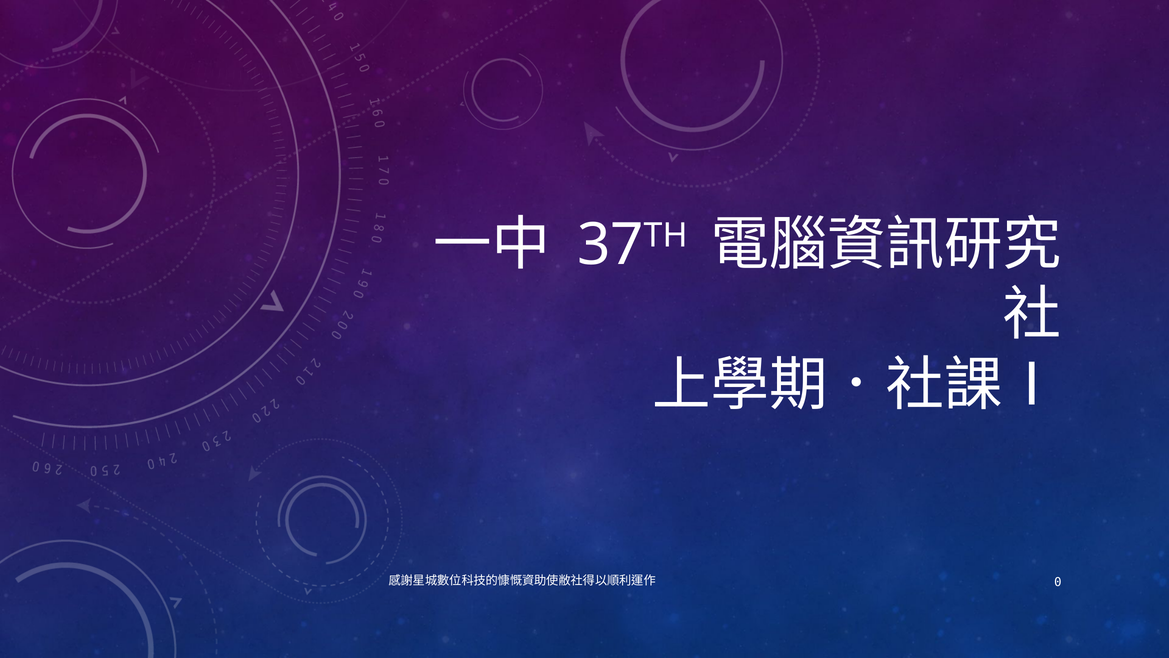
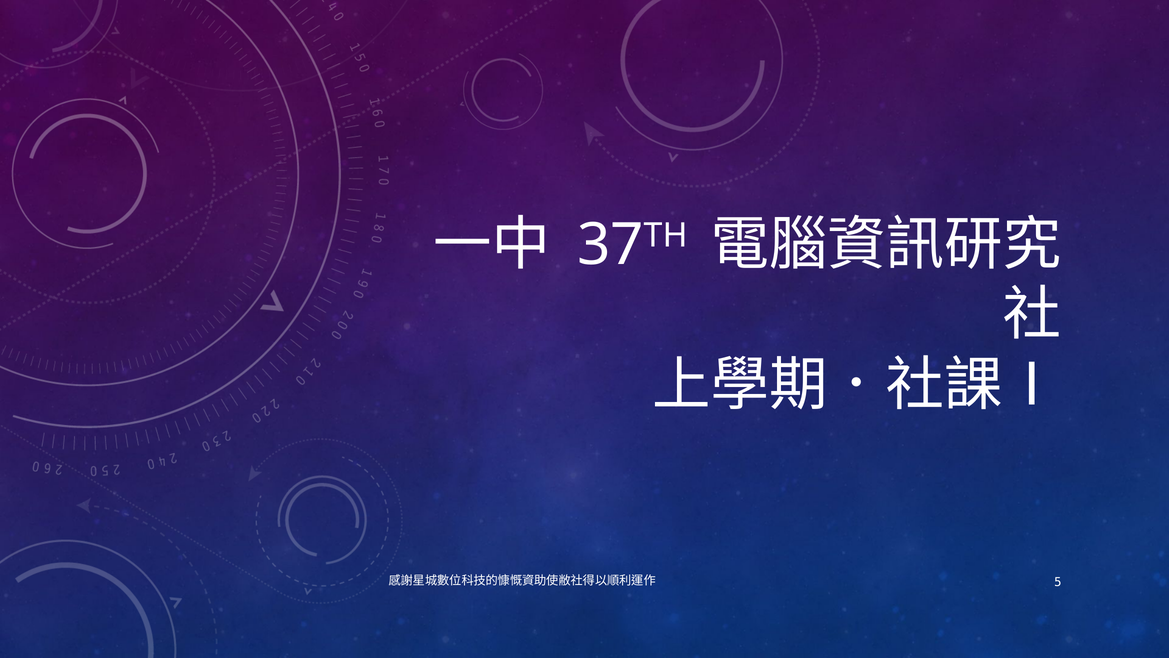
0: 0 -> 5 (1058, 582)
